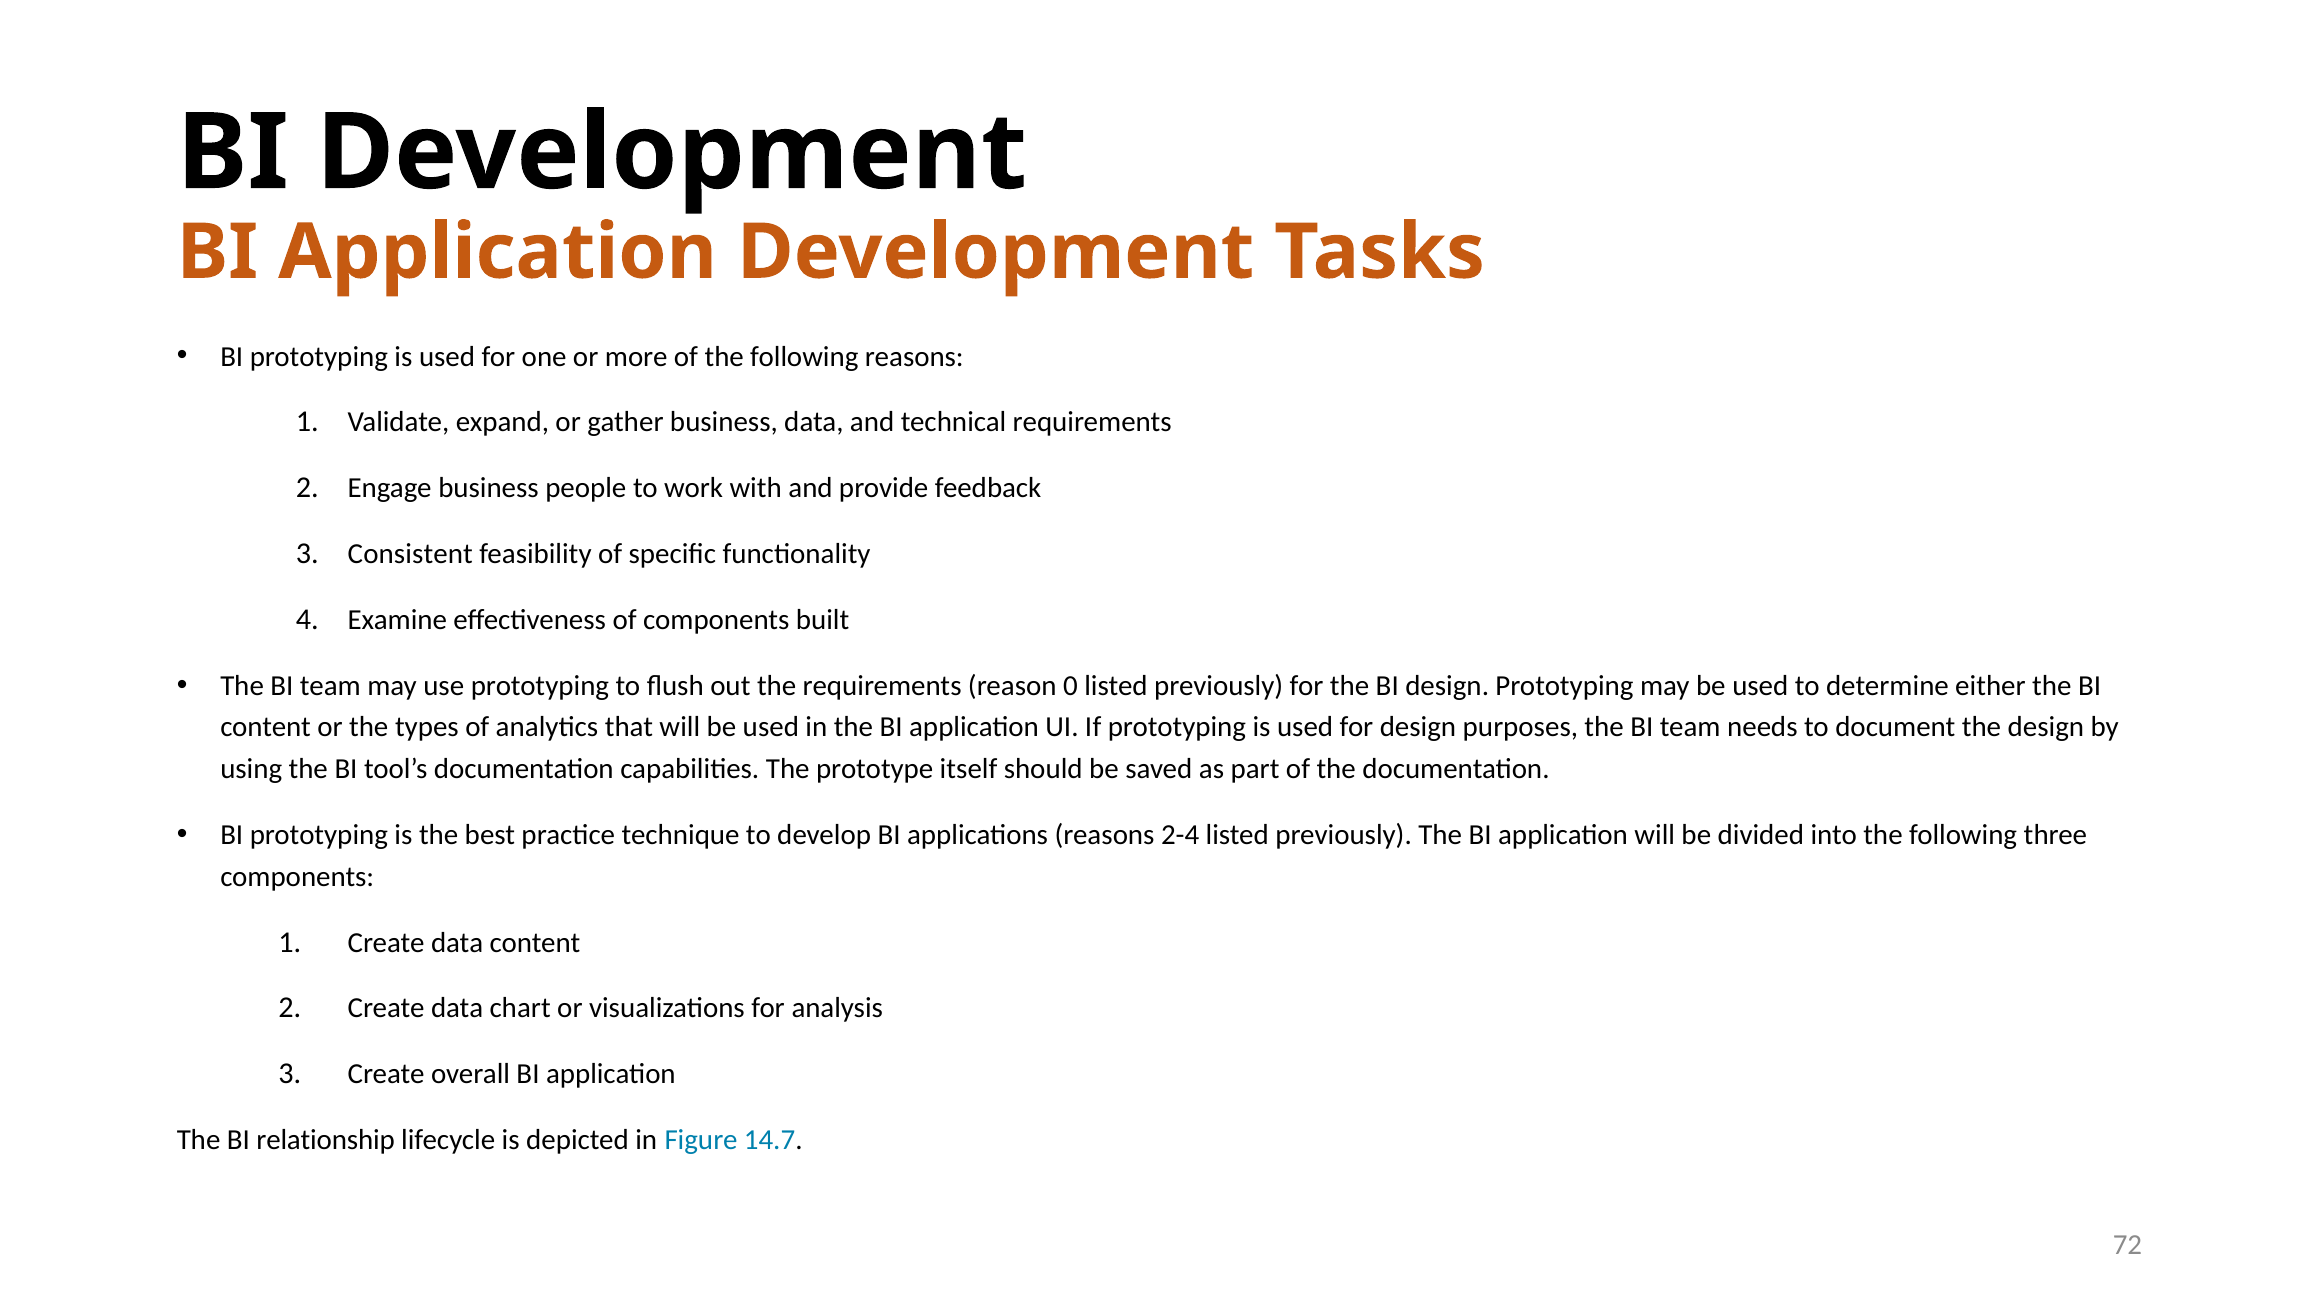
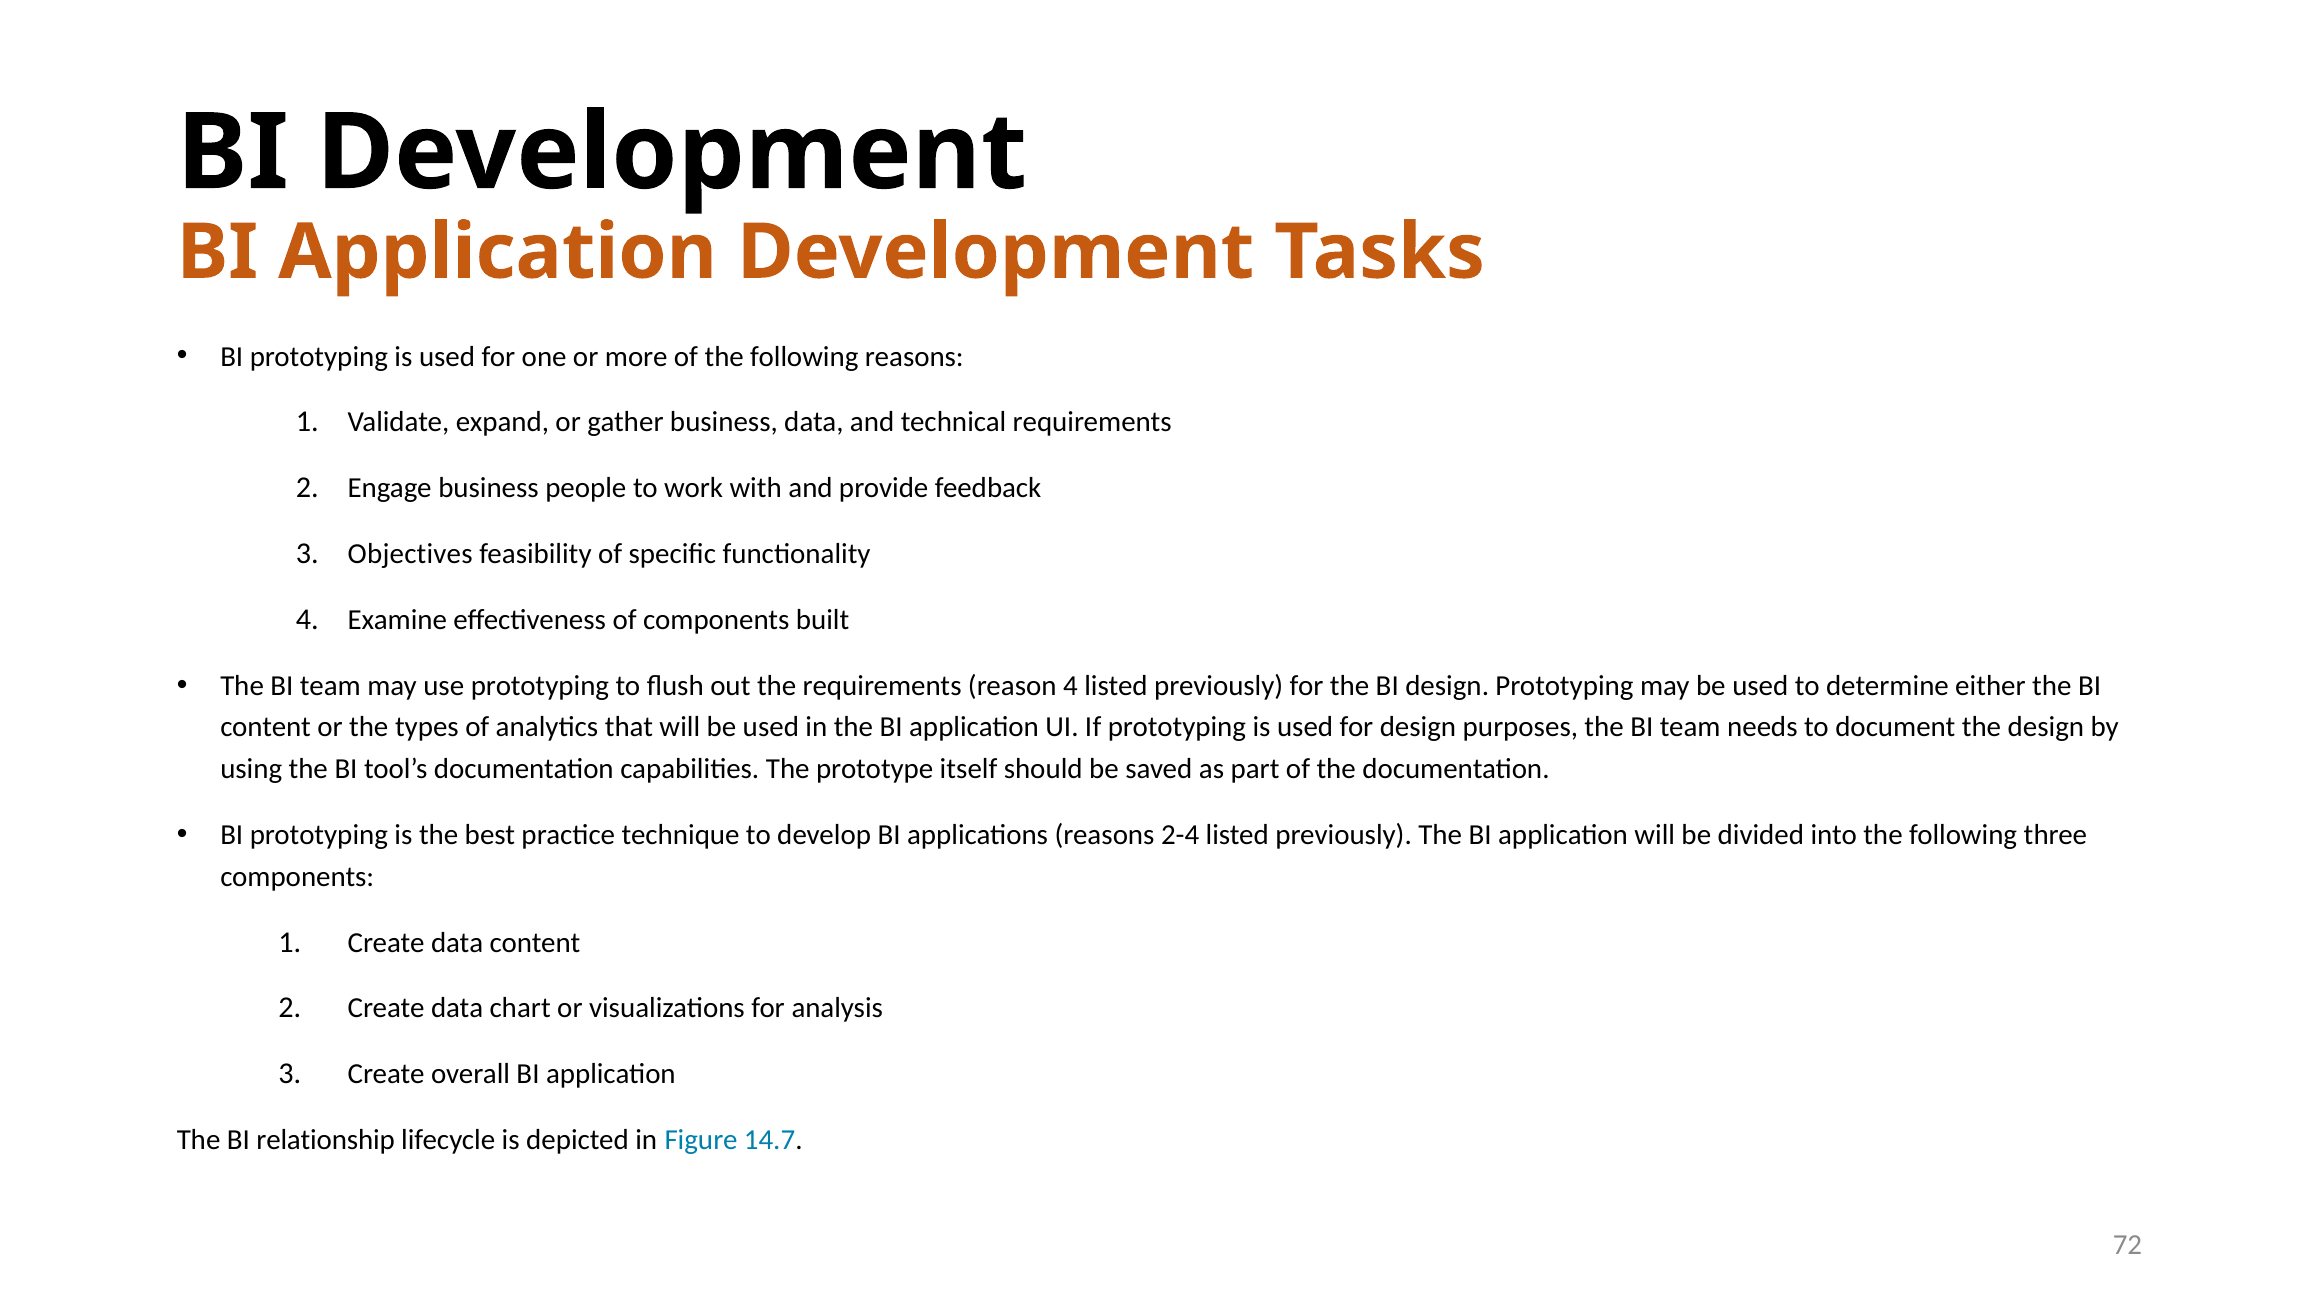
Consistent: Consistent -> Objectives (410, 554)
reason 0: 0 -> 4 (1070, 686)
